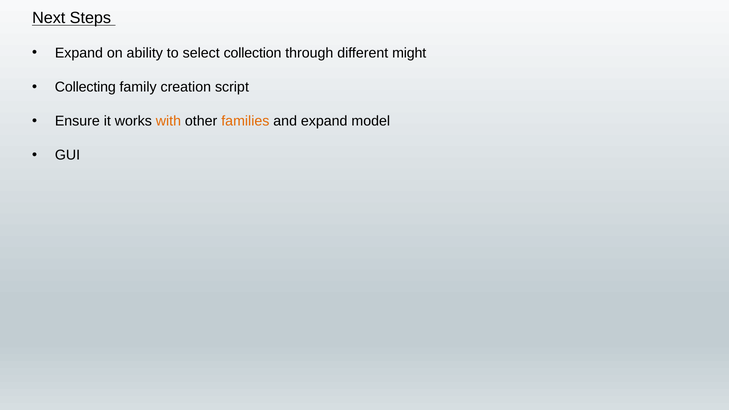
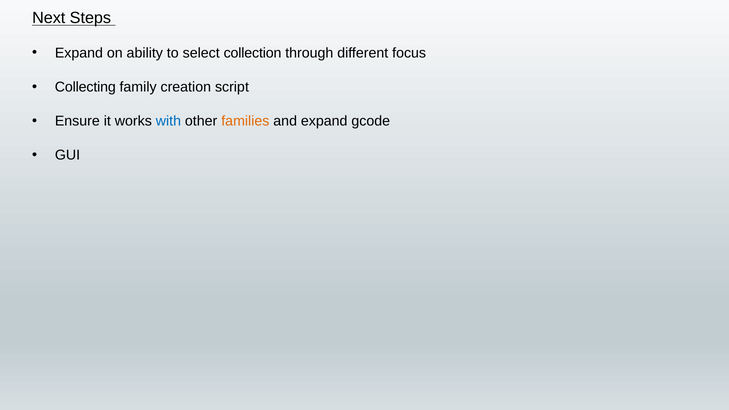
might: might -> focus (409, 53)
with colour: orange -> blue (168, 121)
model: model -> gcode (371, 121)
